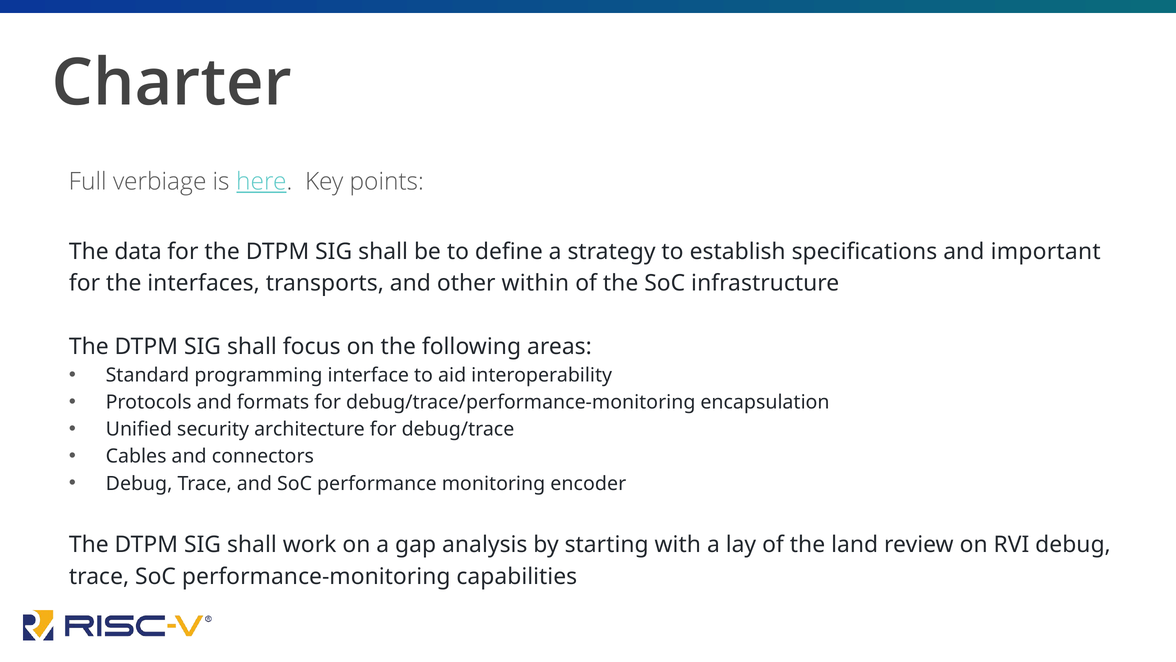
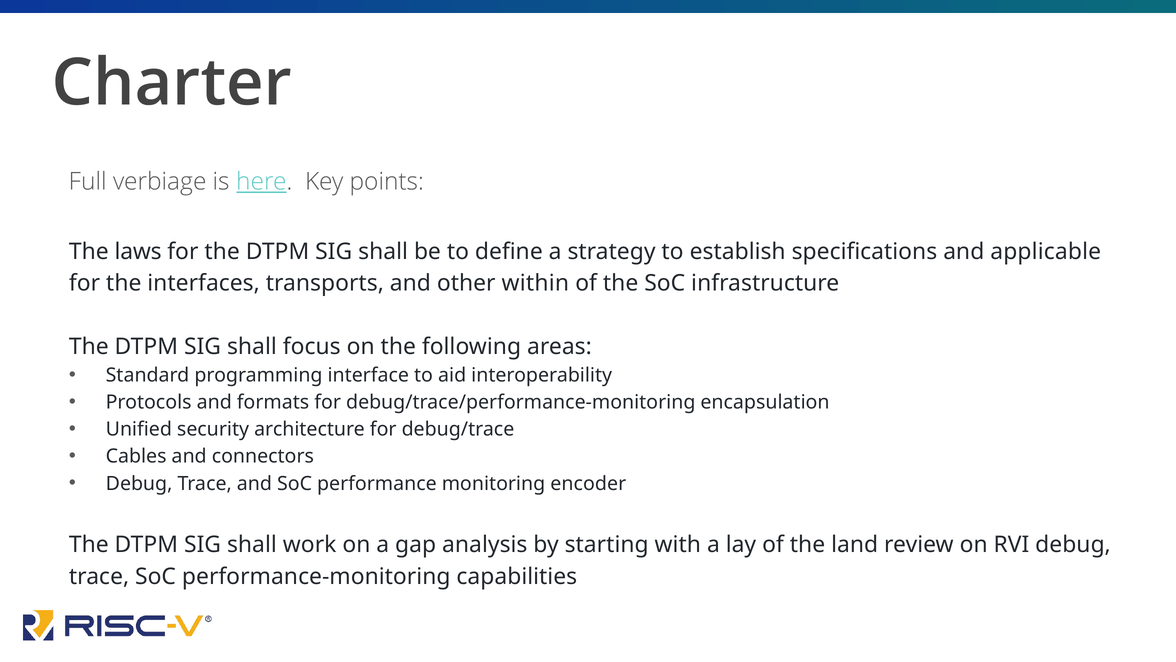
data: data -> laws (138, 252)
important: important -> applicable (1046, 252)
